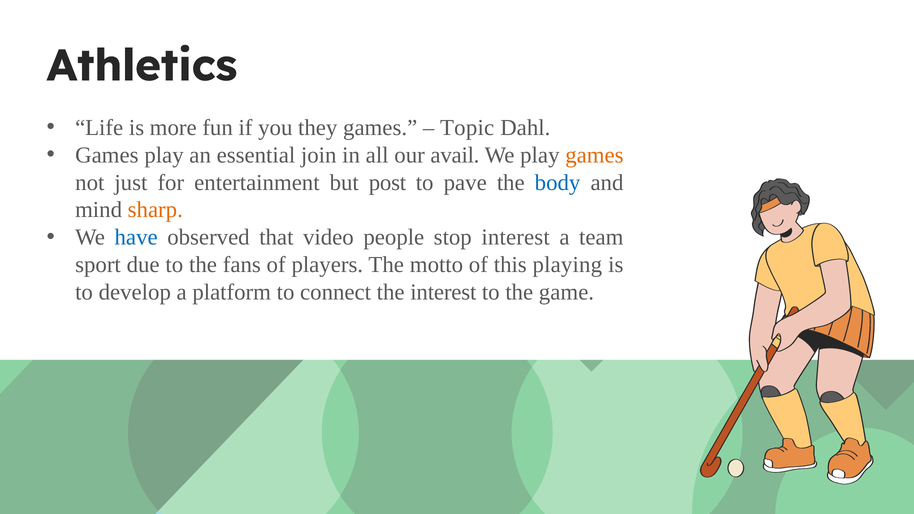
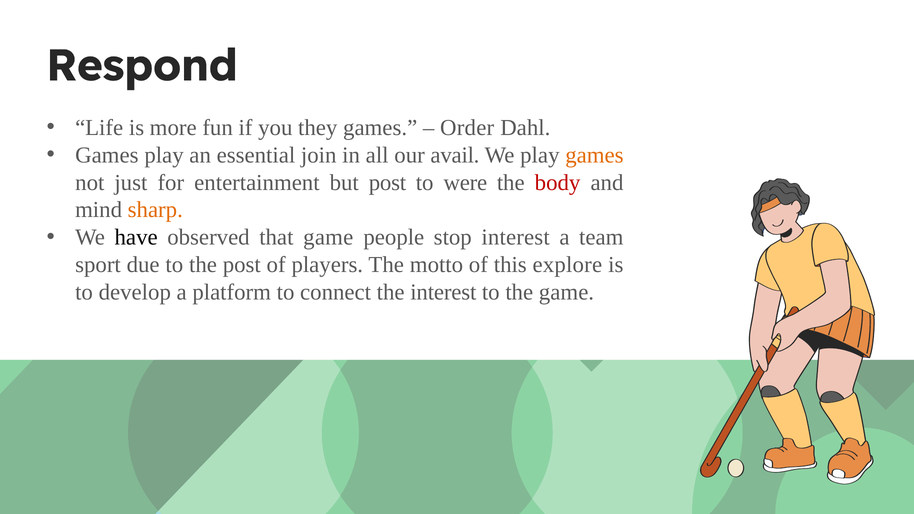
Athletics: Athletics -> Respond (142, 66)
Topic: Topic -> Order (467, 128)
pave: pave -> were (465, 183)
body colour: blue -> red (558, 183)
have colour: blue -> black (136, 237)
that video: video -> game (328, 237)
the fans: fans -> post (242, 265)
playing: playing -> explore (567, 265)
